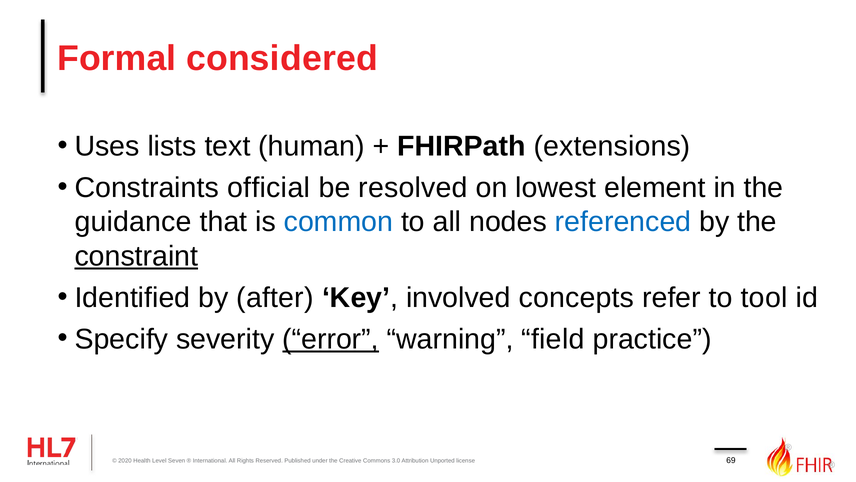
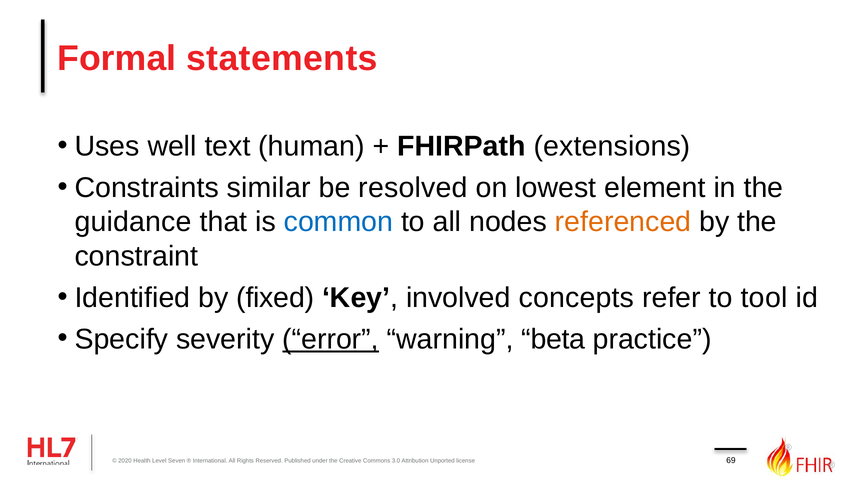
considered: considered -> statements (282, 58)
lists: lists -> well (172, 146)
official: official -> similar (269, 188)
referenced colour: blue -> orange (623, 222)
constraint underline: present -> none (136, 256)
after: after -> fixed (275, 297)
field: field -> beta (553, 339)
